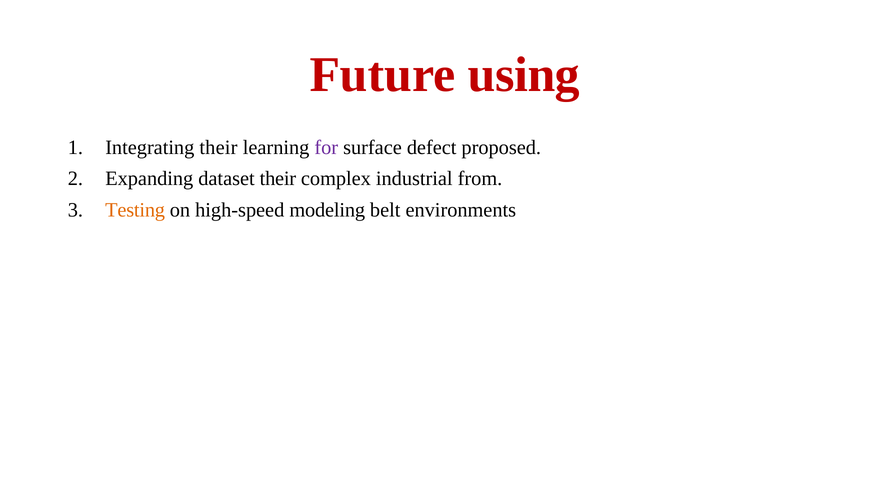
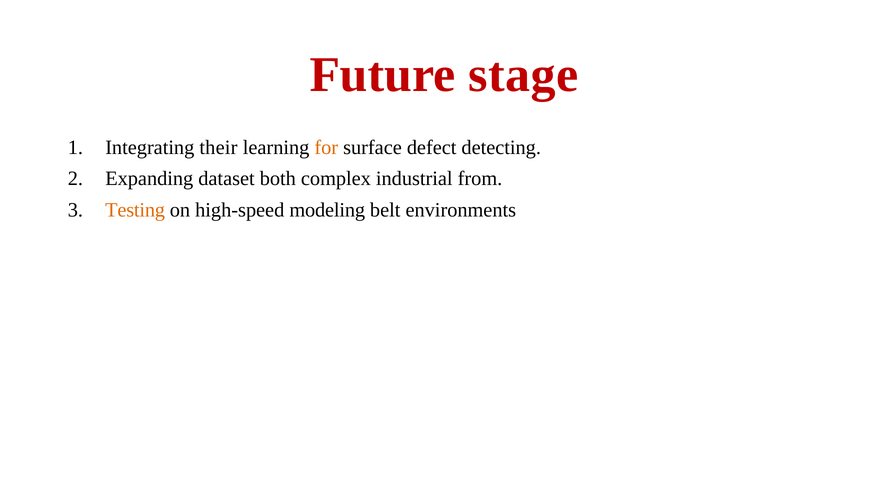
using: using -> stage (523, 75)
for colour: purple -> orange (326, 147)
proposed: proposed -> detecting (501, 147)
dataset their: their -> both (278, 179)
